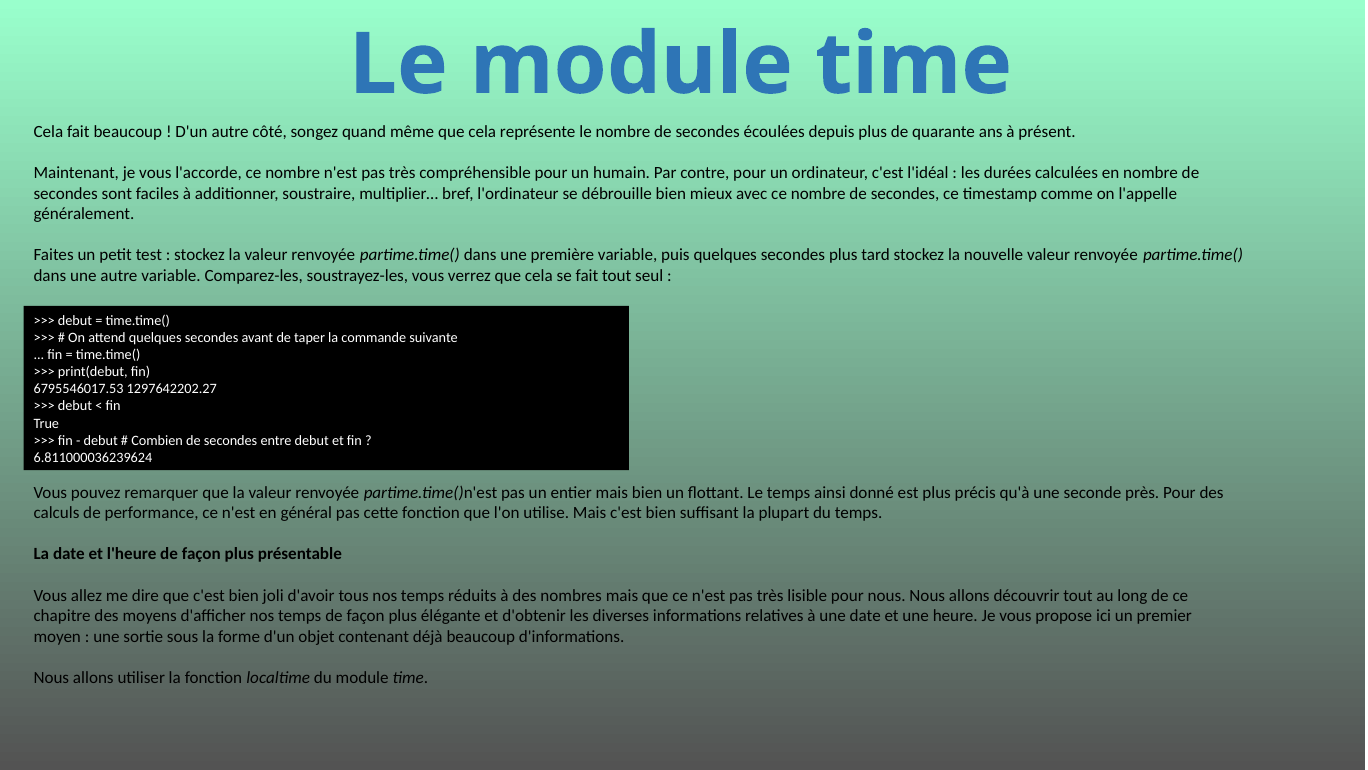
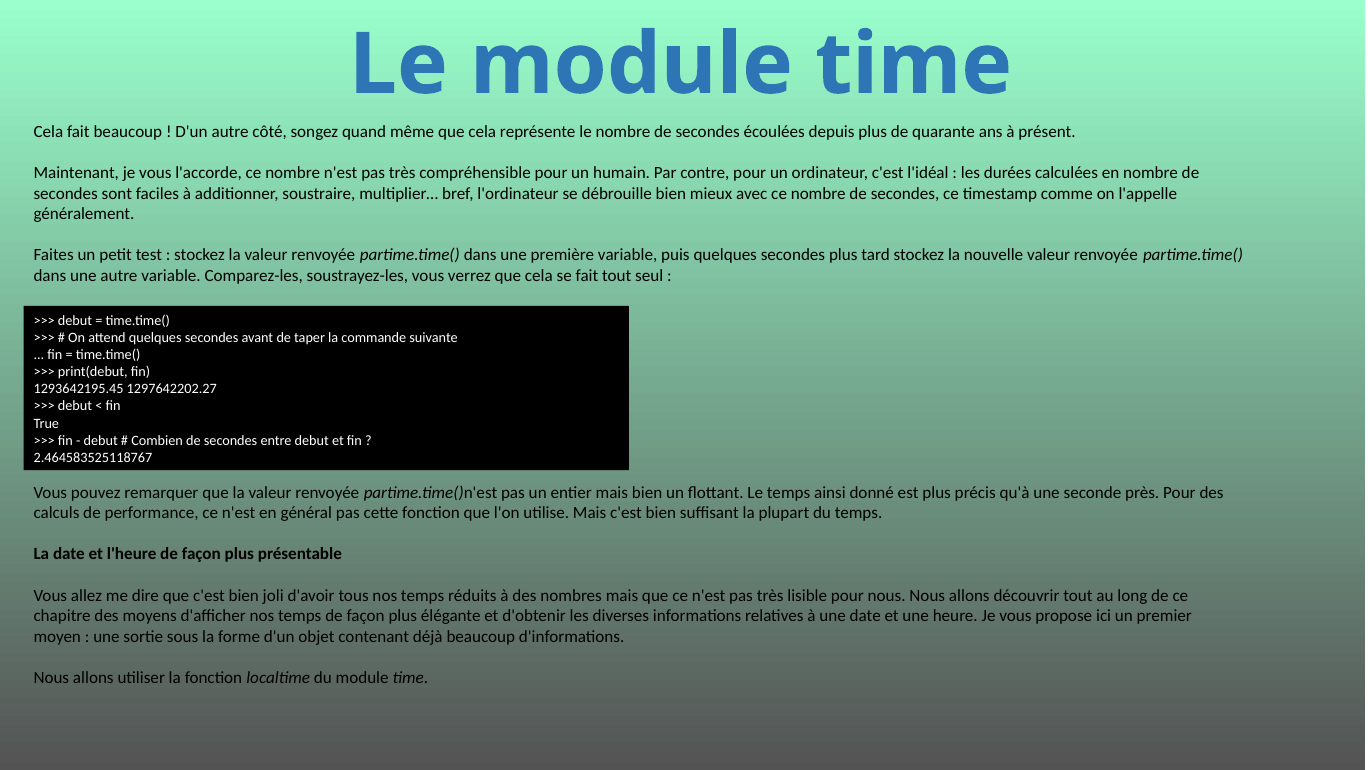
6795546017.53: 6795546017.53 -> 1293642195.45 (79, 389)
6.811000036239624: 6.811000036239624 -> 2.464583525118767 (93, 457)
